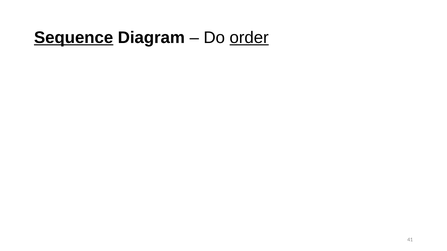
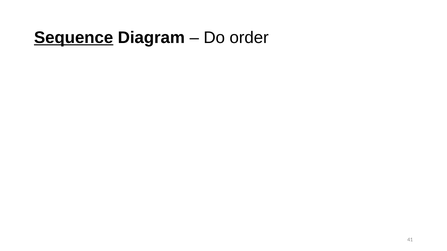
order underline: present -> none (249, 38)
